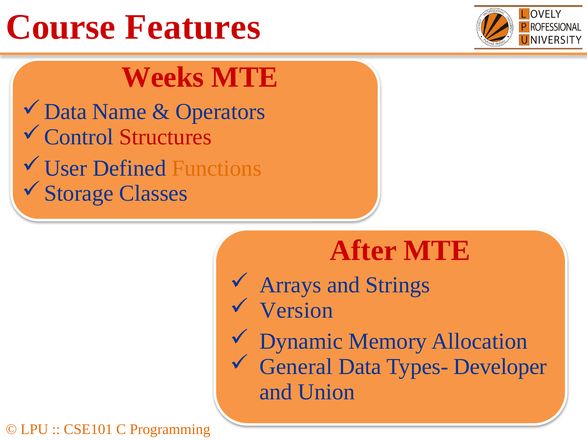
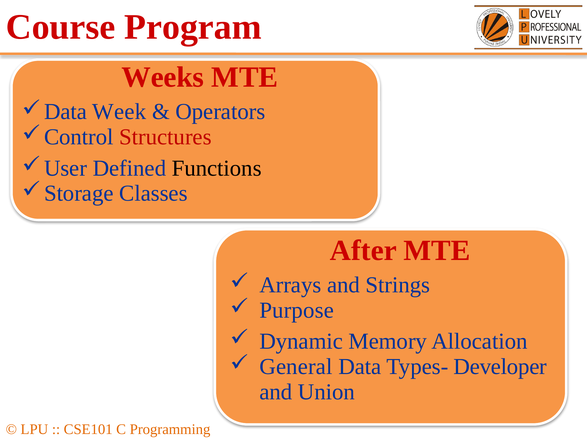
Features: Features -> Program (193, 27)
Name: Name -> Week (119, 112)
Functions colour: orange -> black (217, 168)
Version: Version -> Purpose (297, 310)
